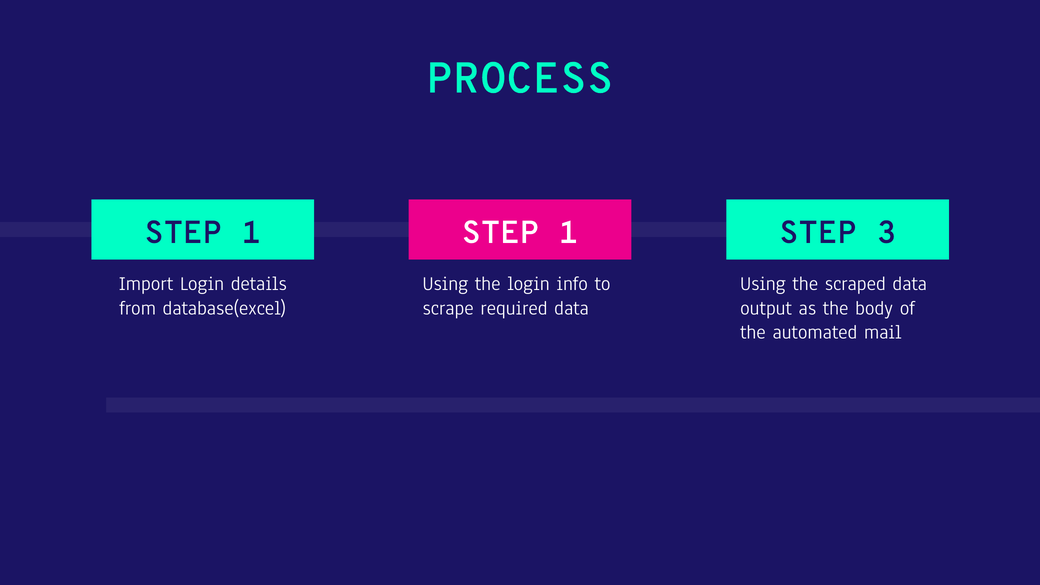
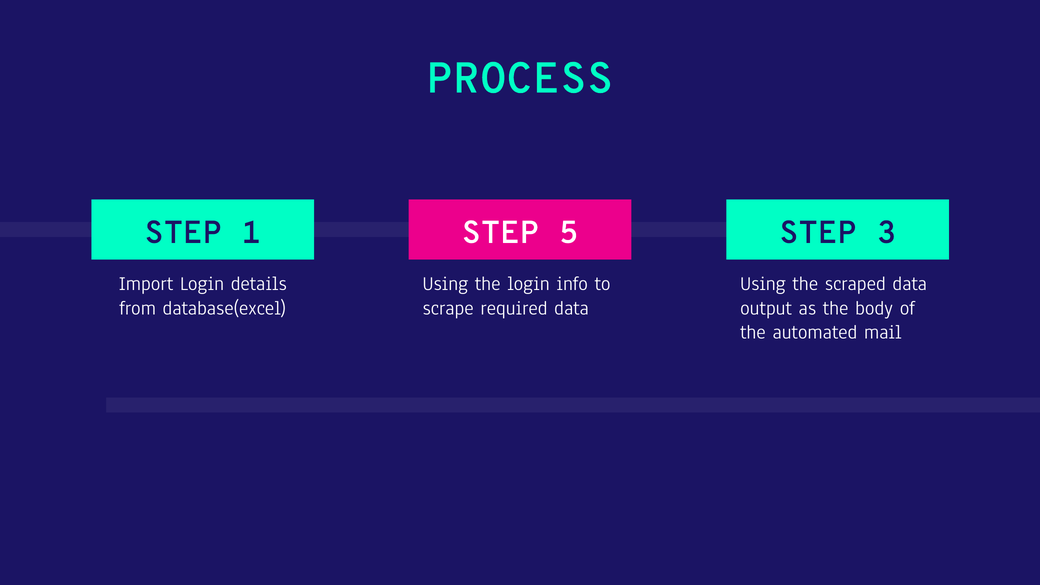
1: 1 -> 5 (569, 232)
